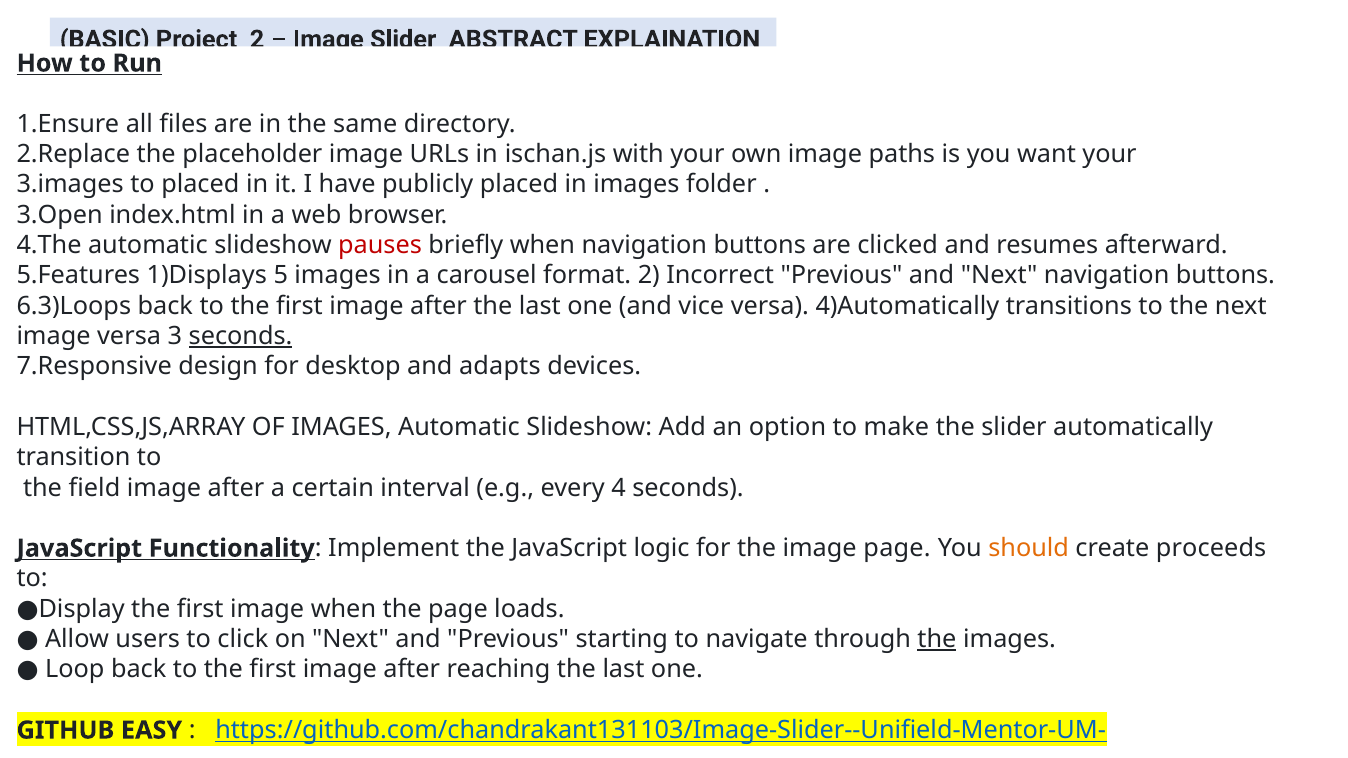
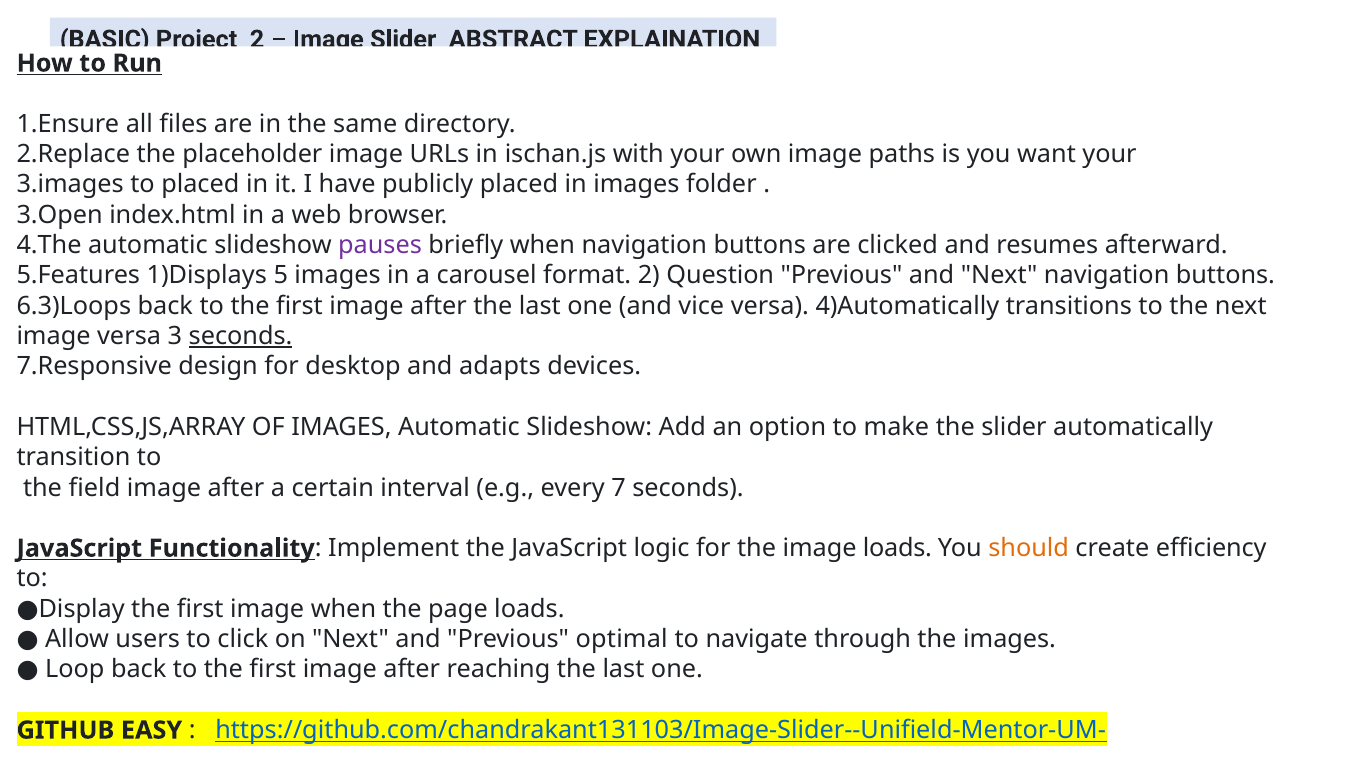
pauses colour: red -> purple (380, 245)
Incorrect: Incorrect -> Question (720, 276)
4: 4 -> 7 (619, 488)
image page: page -> loads (897, 549)
proceeds: proceeds -> efficiency (1211, 549)
starting: starting -> optimal (622, 639)
the underline: present -> none (937, 639)
